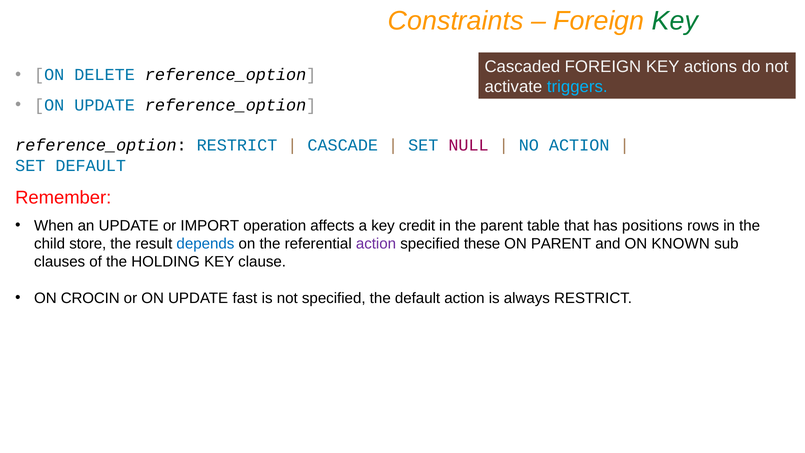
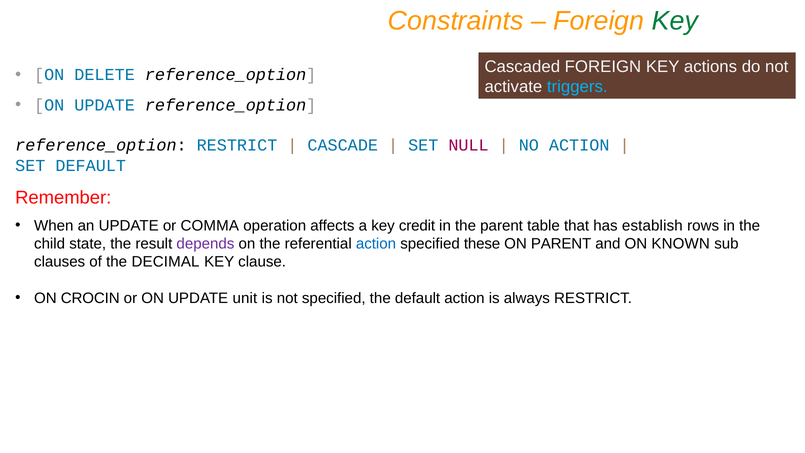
IMPORT: IMPORT -> COMMA (210, 225)
positions: positions -> establish (652, 225)
store: store -> state (88, 244)
depends colour: blue -> purple (205, 244)
action colour: purple -> blue (376, 244)
HOLDING: HOLDING -> DECIMAL (166, 262)
fast: fast -> unit (245, 298)
